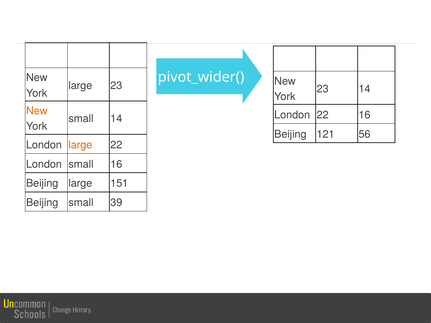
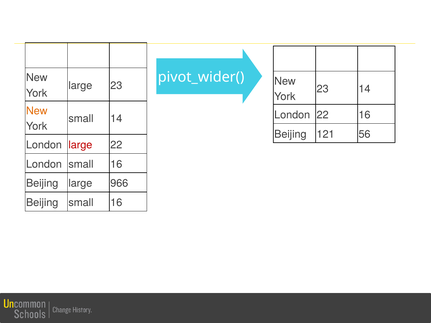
large colour: orange -> red (80, 145)
151: 151 -> 966 (119, 184)
Beijing small 39: 39 -> 16 (116, 203)
